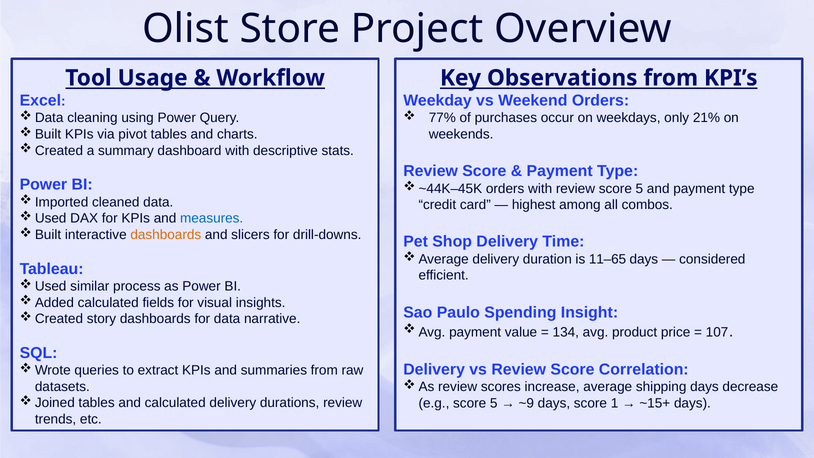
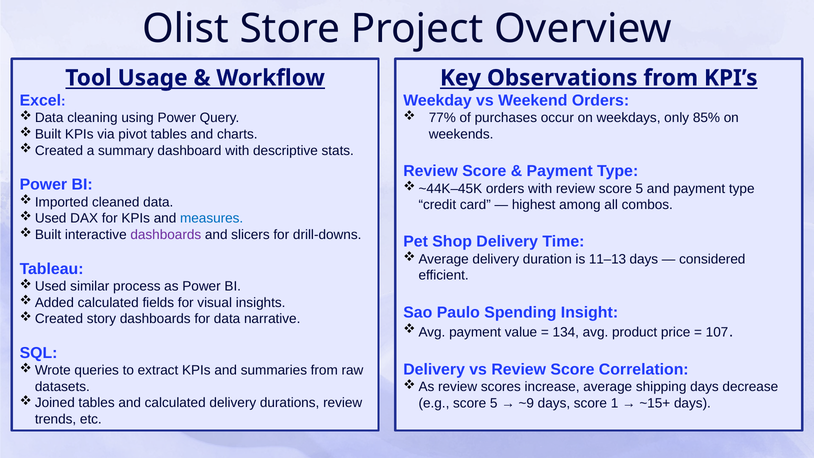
21%: 21% -> 85% (706, 118)
dashboards colour: orange -> purple (166, 235)
11–65: 11–65 -> 11–13 (607, 259)
